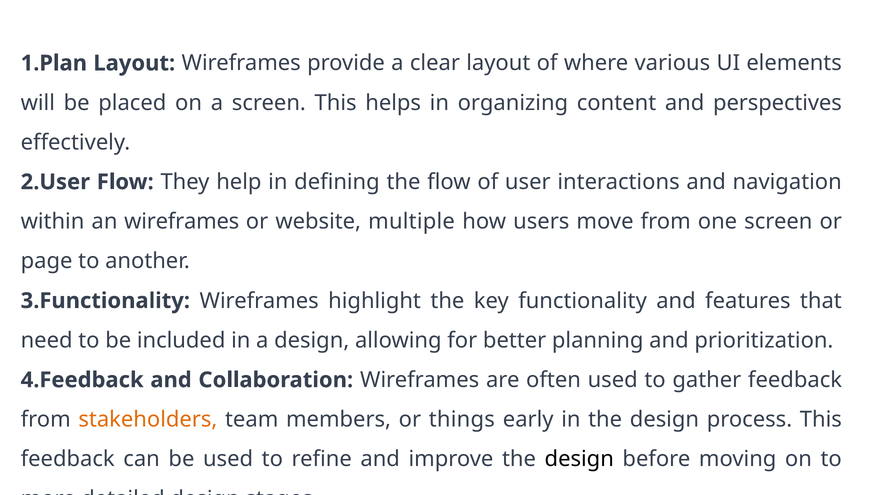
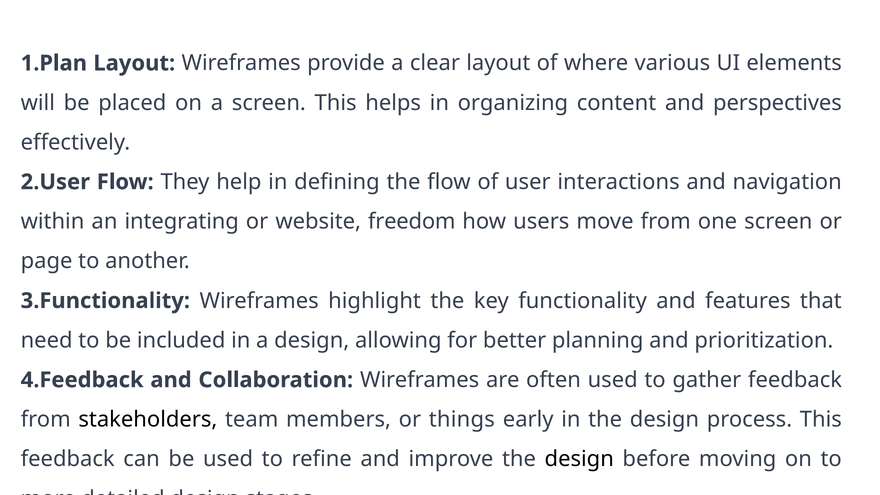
an wireframes: wireframes -> integrating (182, 222)
multiple: multiple -> freedom (412, 222)
stakeholders colour: orange -> black (148, 420)
